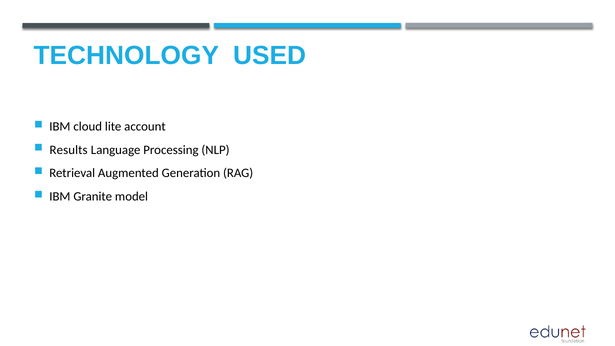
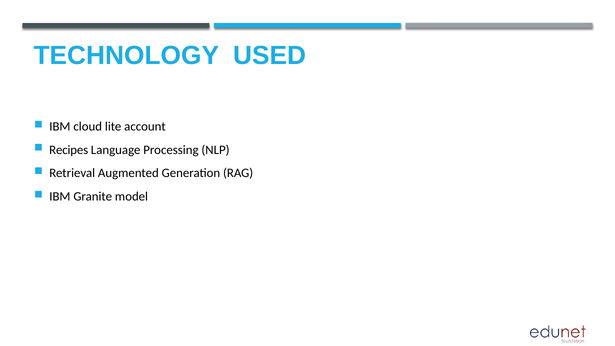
Results: Results -> Recipes (69, 150)
